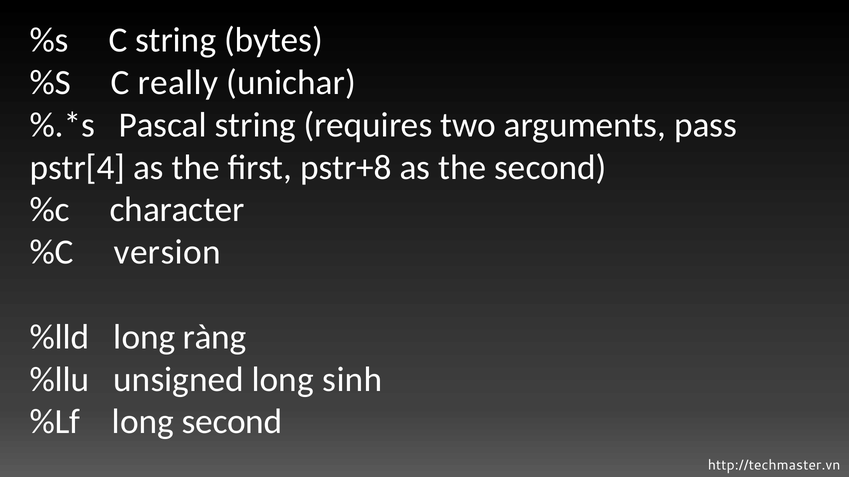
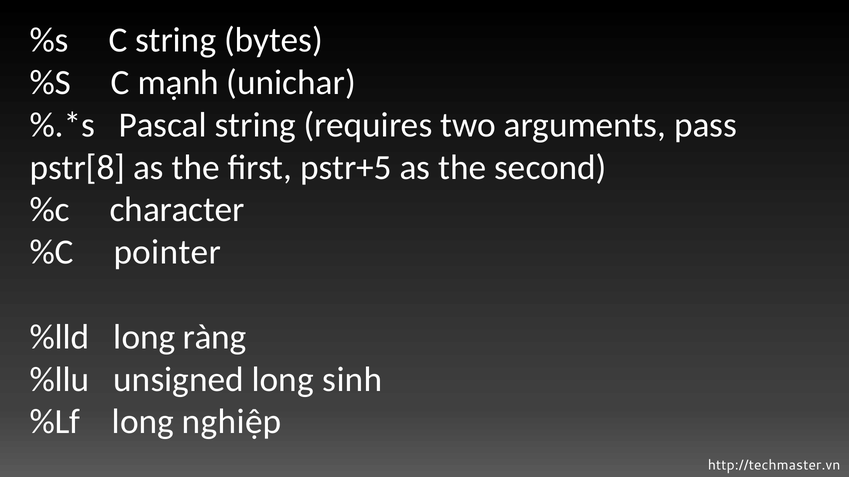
really: really -> mạnh (178, 83)
pstr[4: pstr[4 -> pstr[8 (77, 168)
pstr+8: pstr+8 -> pstr+5 (346, 168)
version: version -> pointer (167, 252)
long second: second -> nghiệp (232, 422)
